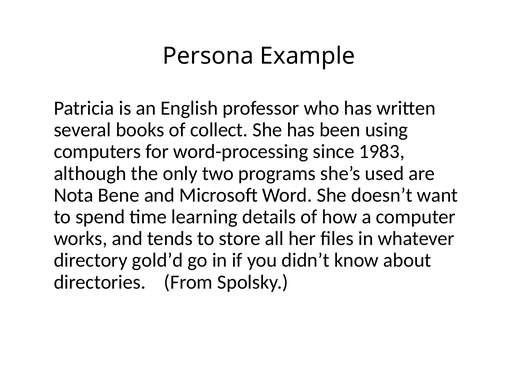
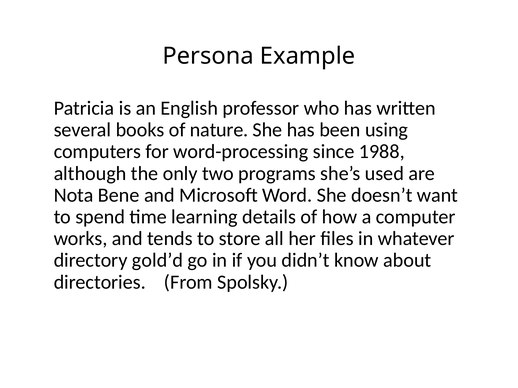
collect: collect -> nature (219, 130)
1983: 1983 -> 1988 (382, 152)
